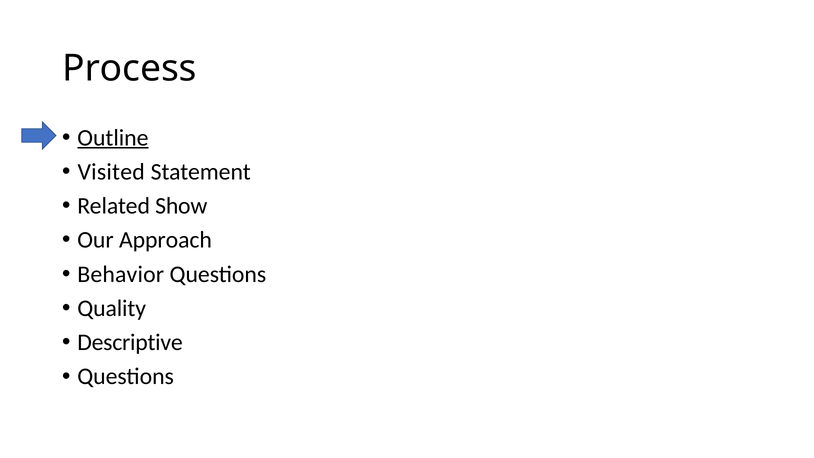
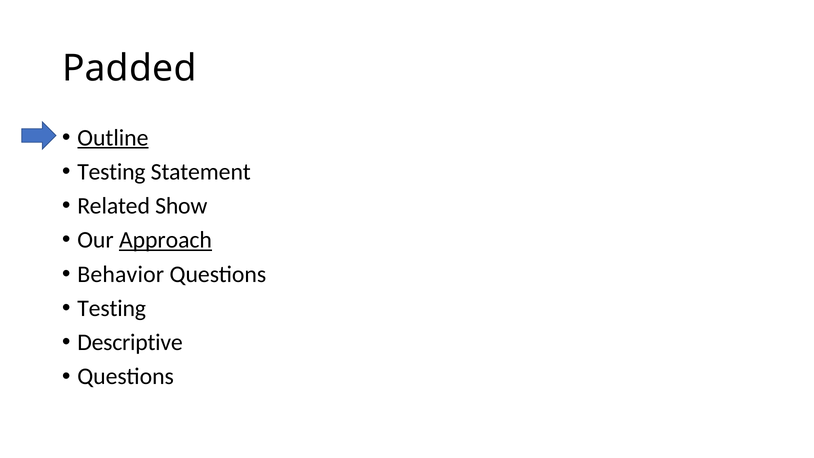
Process: Process -> Padded (129, 68)
Visited: Visited -> Testing (111, 172)
Approach underline: none -> present (165, 240)
Quality: Quality -> Testing (112, 308)
